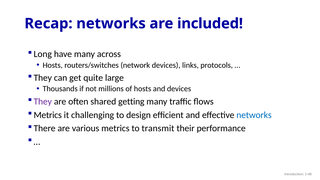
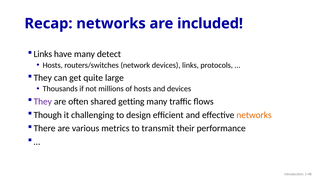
Long: Long -> Links (43, 54)
across: across -> detect (109, 54)
Metrics: Metrics -> Though (48, 115)
networks colour: blue -> orange (254, 115)
